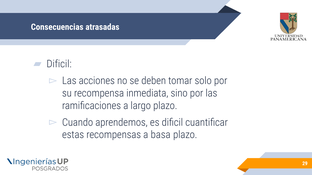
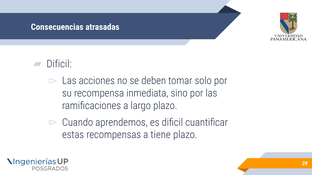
basa: basa -> tiene (161, 135)
